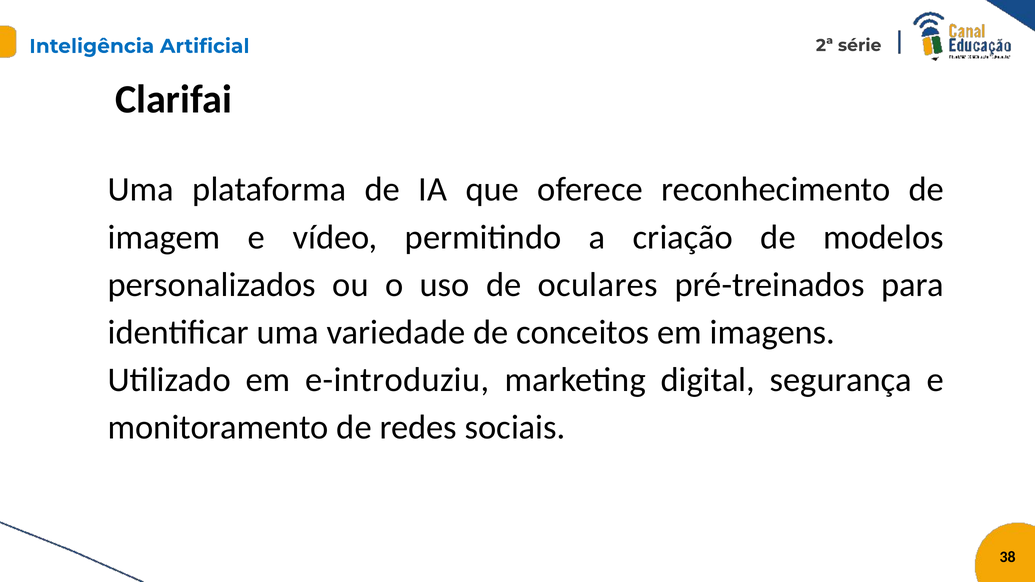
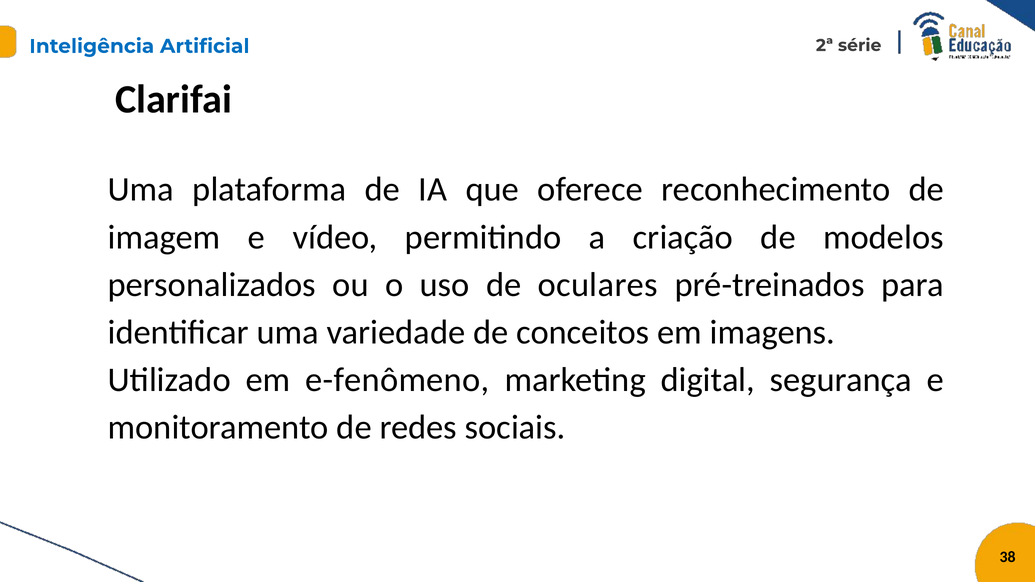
e-introduziu: e-introduziu -> e-fenômeno (397, 380)
